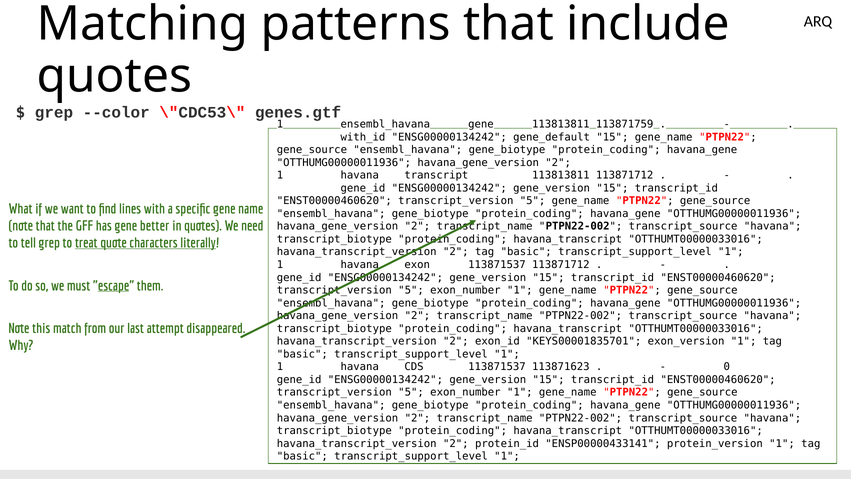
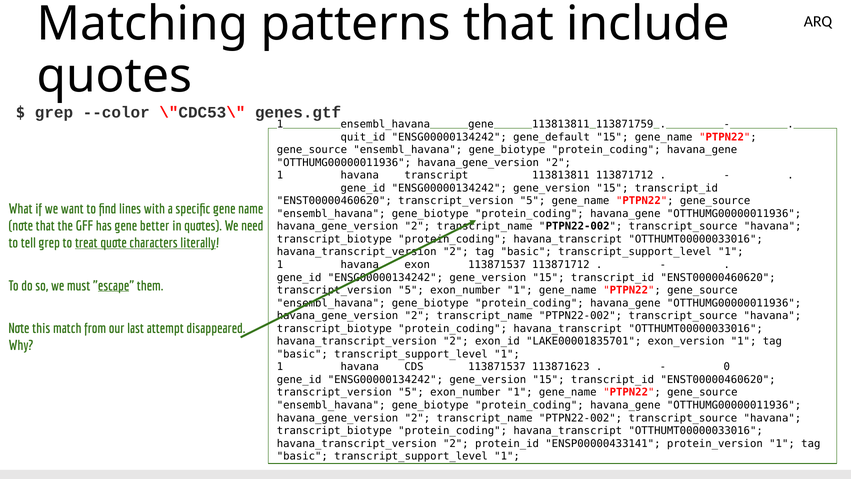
with_id: with_id -> quit_id (363, 137)
KEYS00001835701: KEYS00001835701 -> LAKE00001835701 (584, 341)
